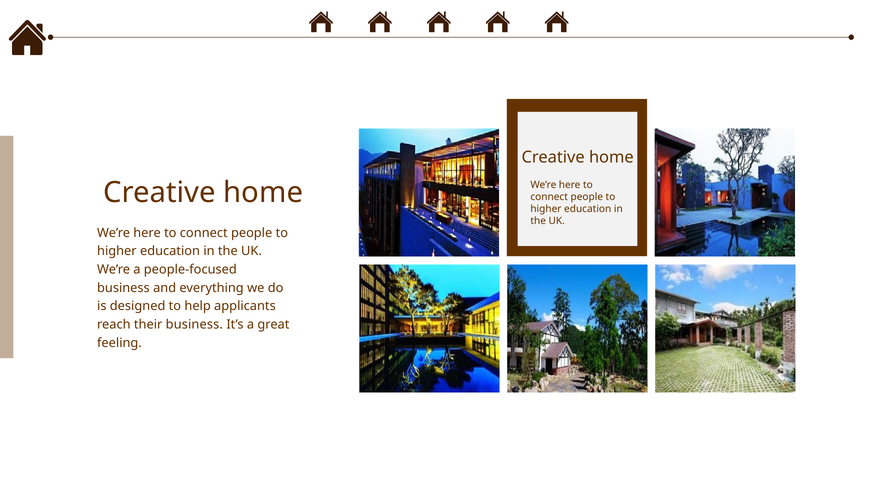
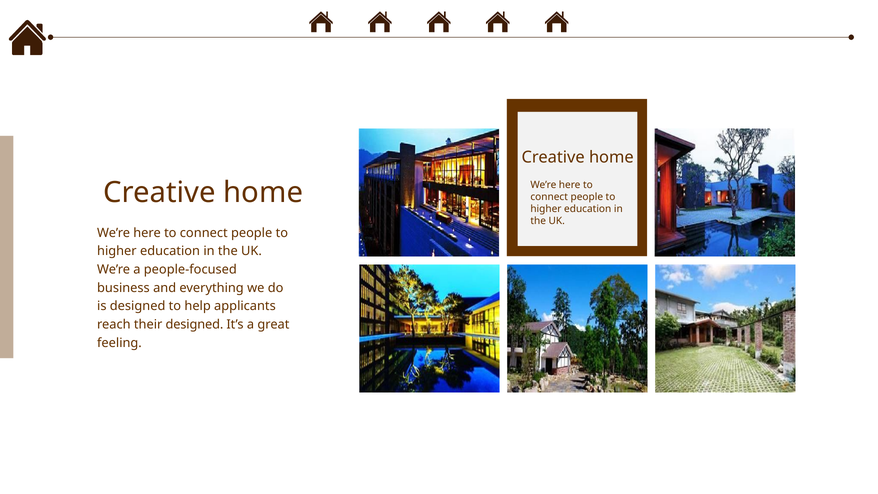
their business: business -> designed (194, 324)
